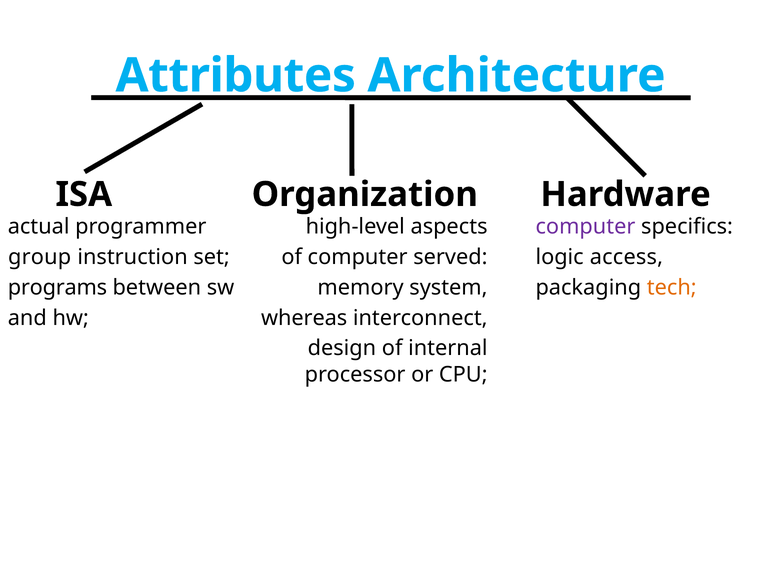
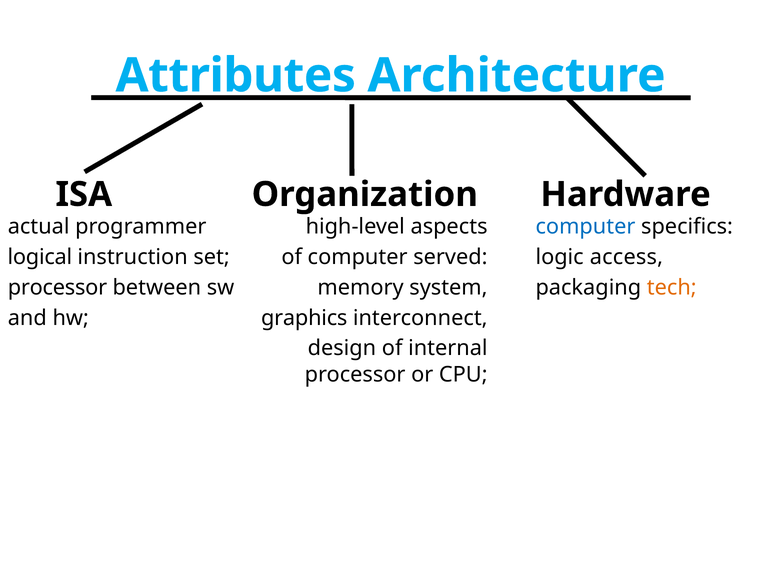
computer colour: purple -> blue (585, 227)
group: group -> logical (40, 257)
programs: programs -> processor (57, 288)
whereas: whereas -> graphics (304, 318)
